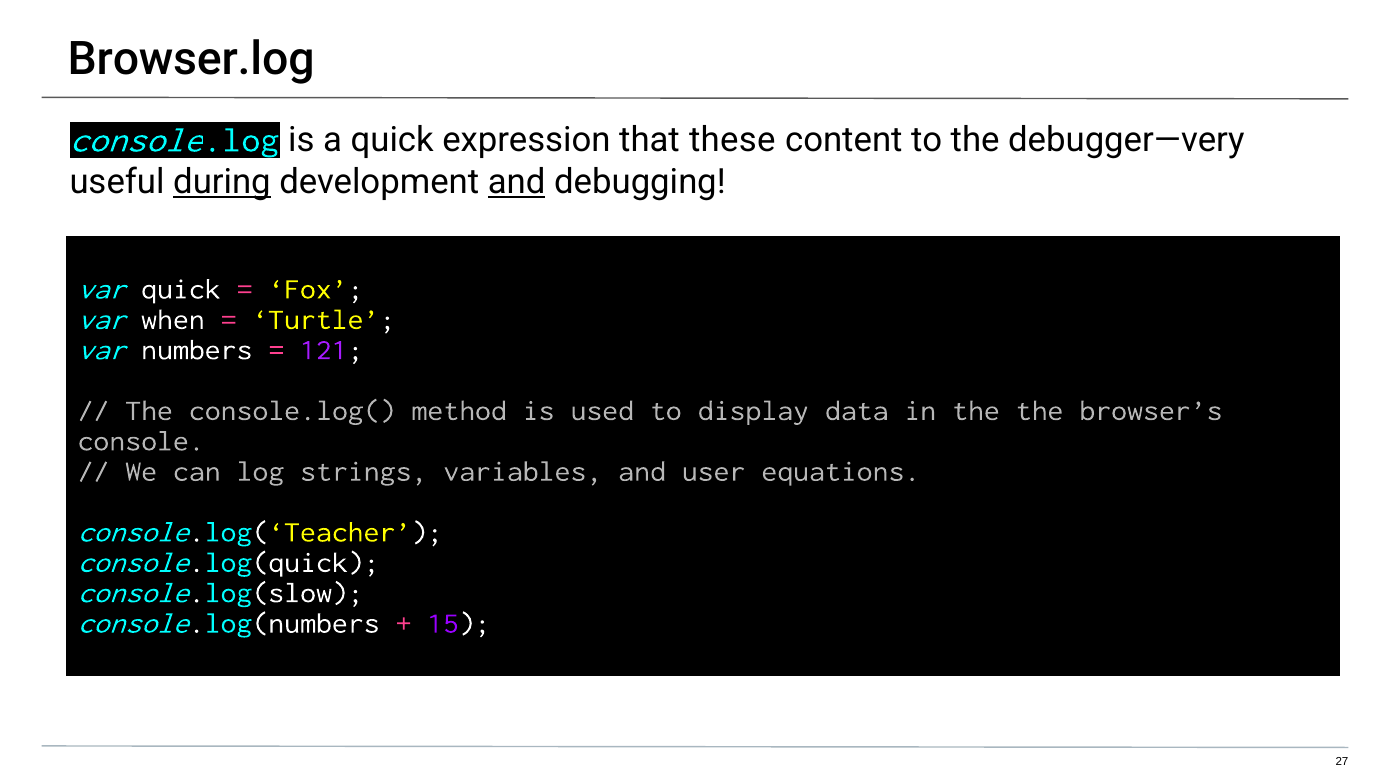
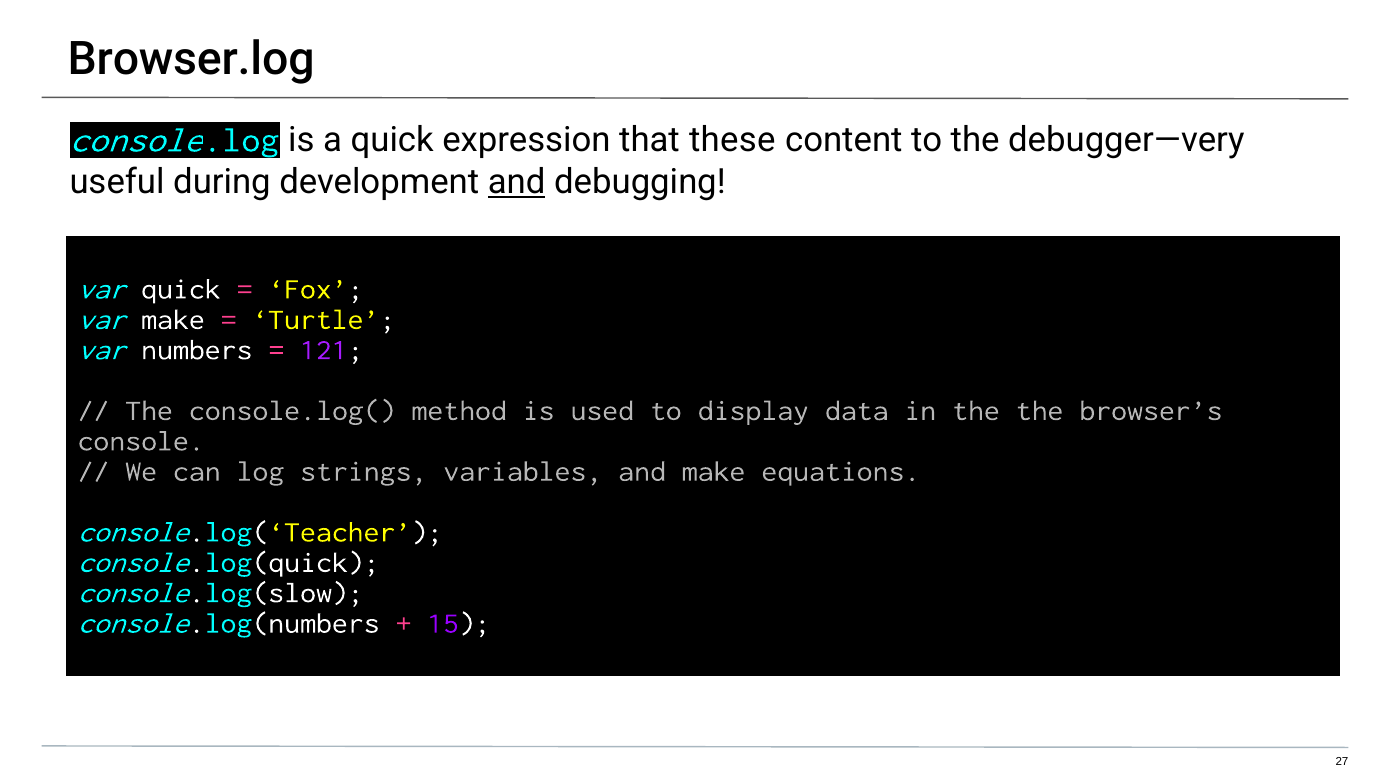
during underline: present -> none (222, 182)
var when: when -> make (173, 319)
and user: user -> make (714, 471)
